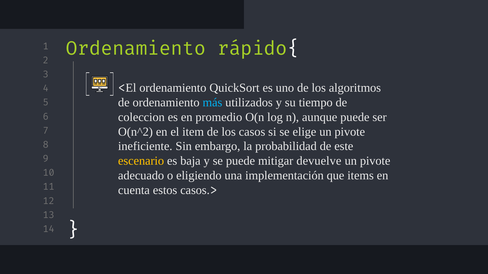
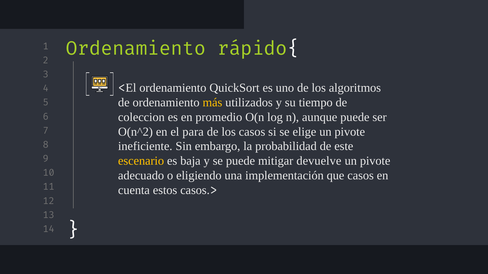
más colour: light blue -> yellow (212, 103)
item: item -> para (193, 132)
que items: items -> casos (361, 176)
